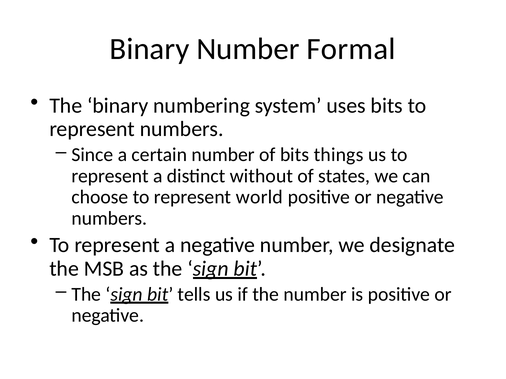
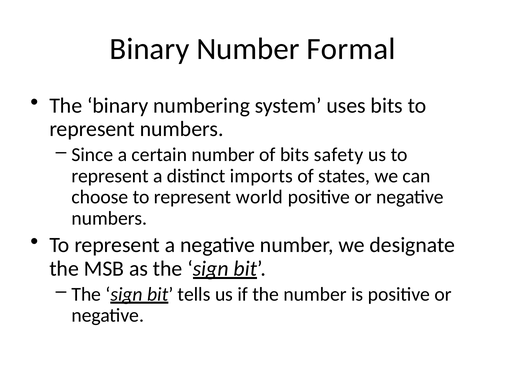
things: things -> safety (339, 155)
without: without -> imports (261, 176)
